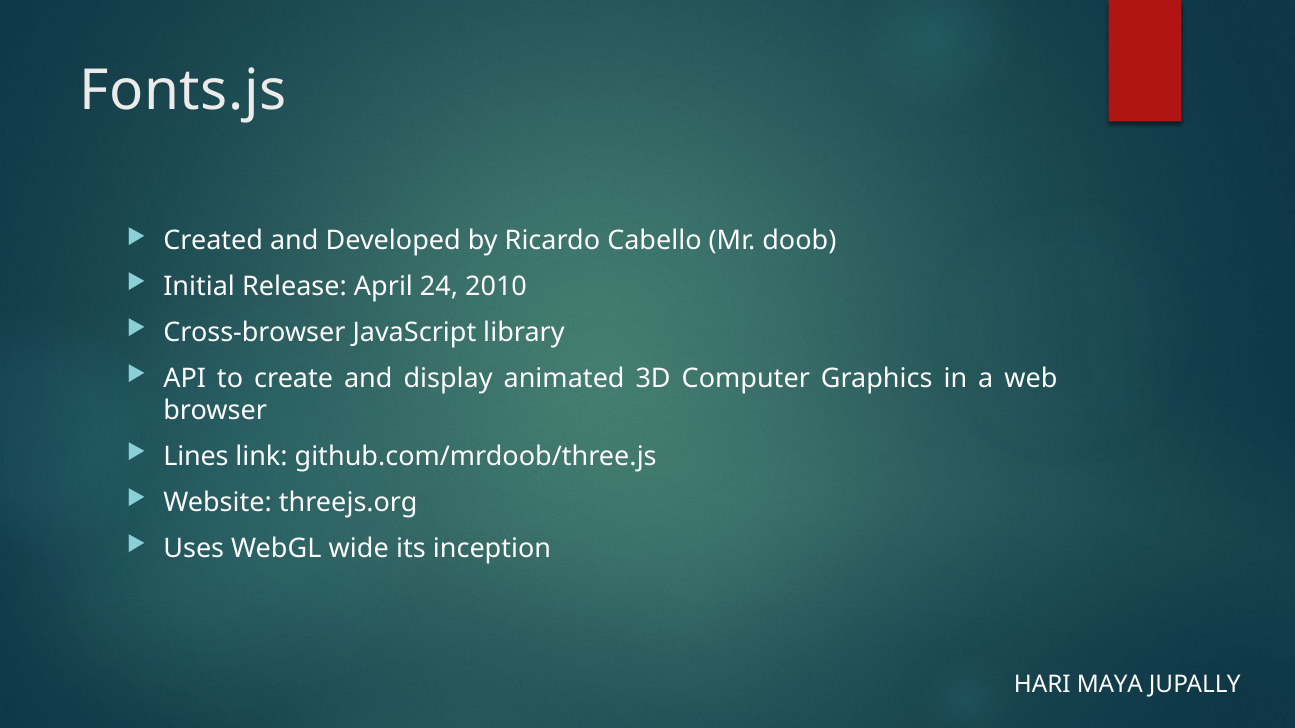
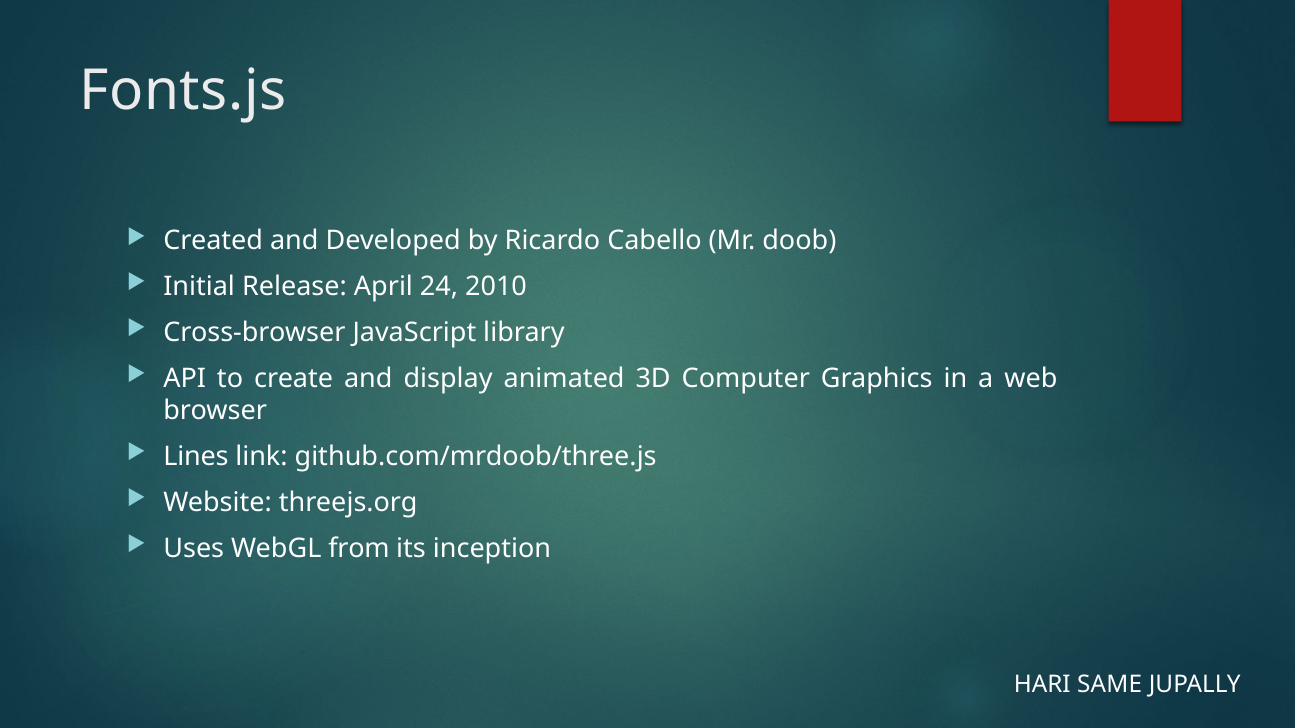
wide: wide -> from (359, 549)
MAYA: MAYA -> SAME (1110, 685)
